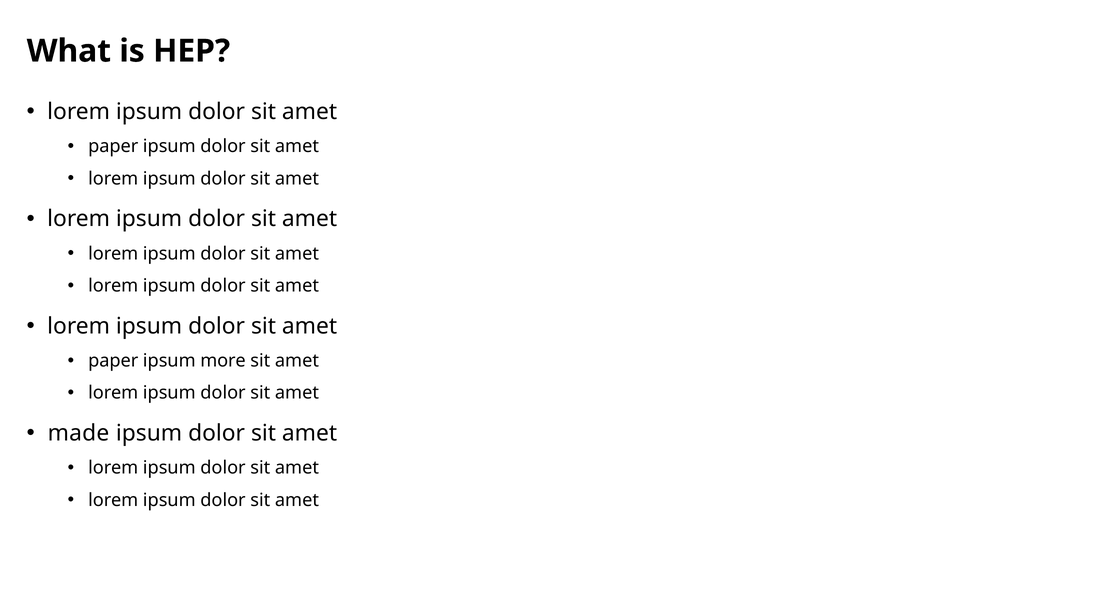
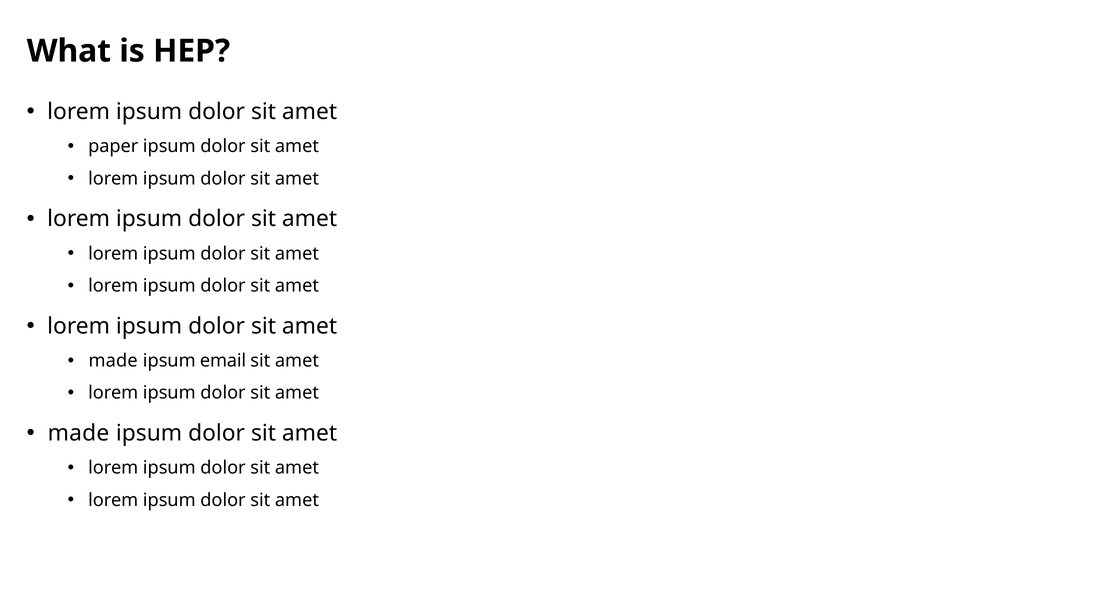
paper: paper -> made (113, 361)
more: more -> email (223, 361)
